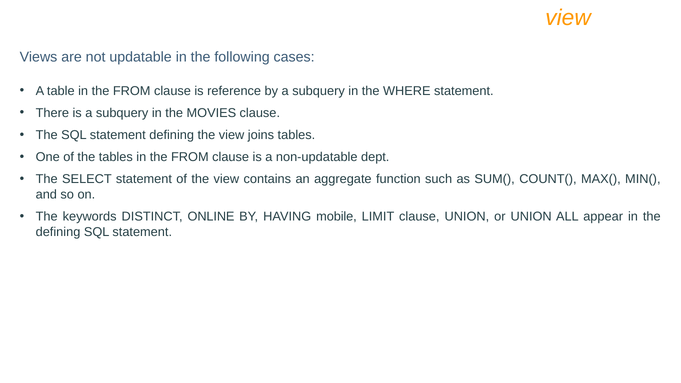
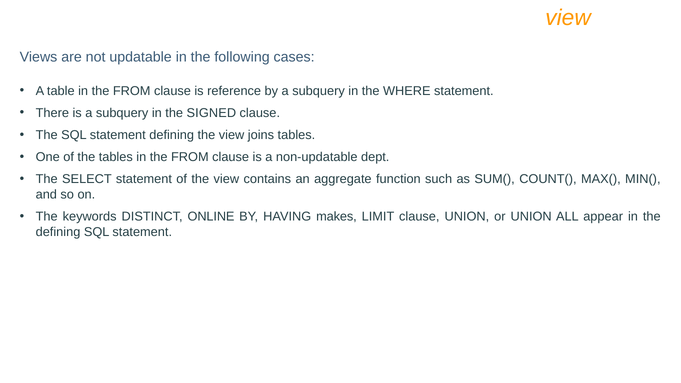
MOVIES: MOVIES -> SIGNED (211, 113)
mobile: mobile -> makes (337, 217)
